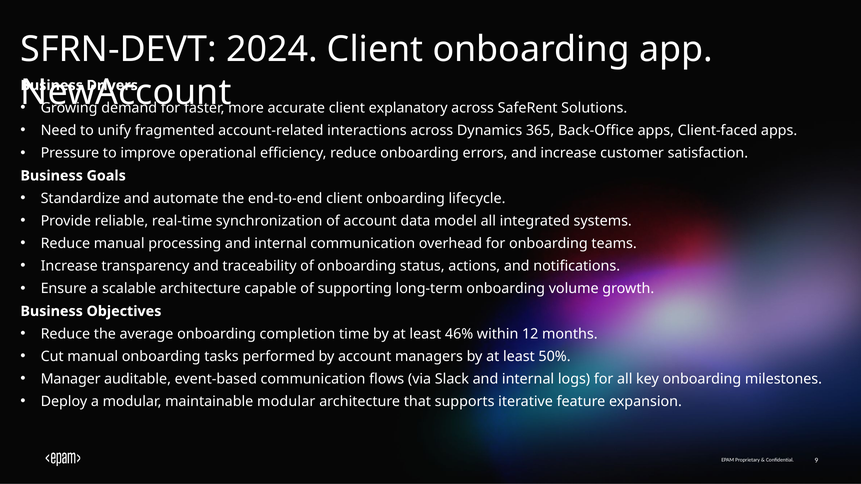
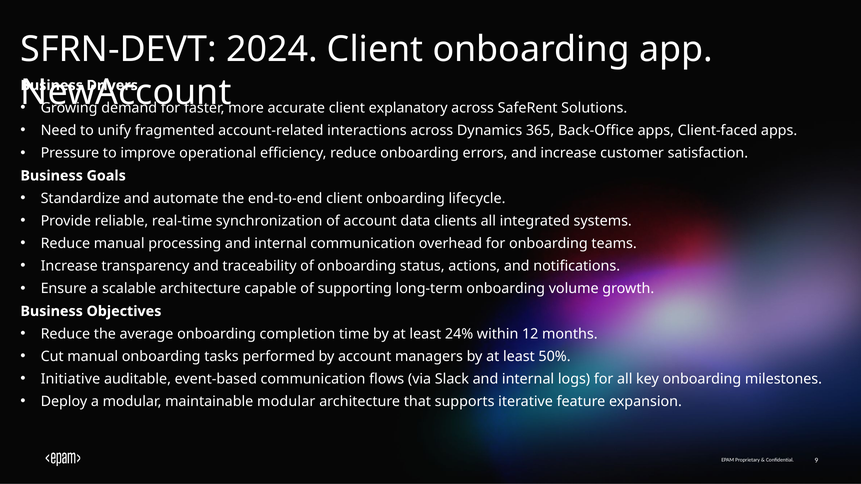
model: model -> clients (456, 221)
46%: 46% -> 24% (459, 334)
Manager: Manager -> Initiative (70, 379)
